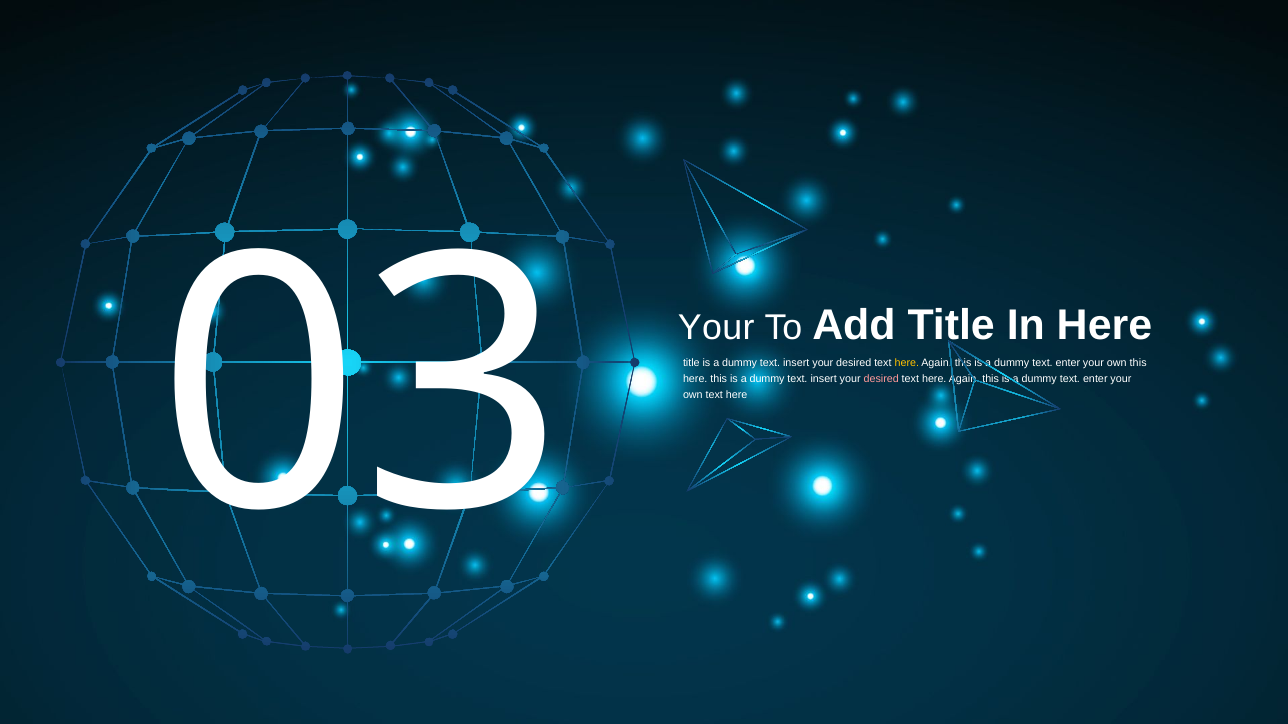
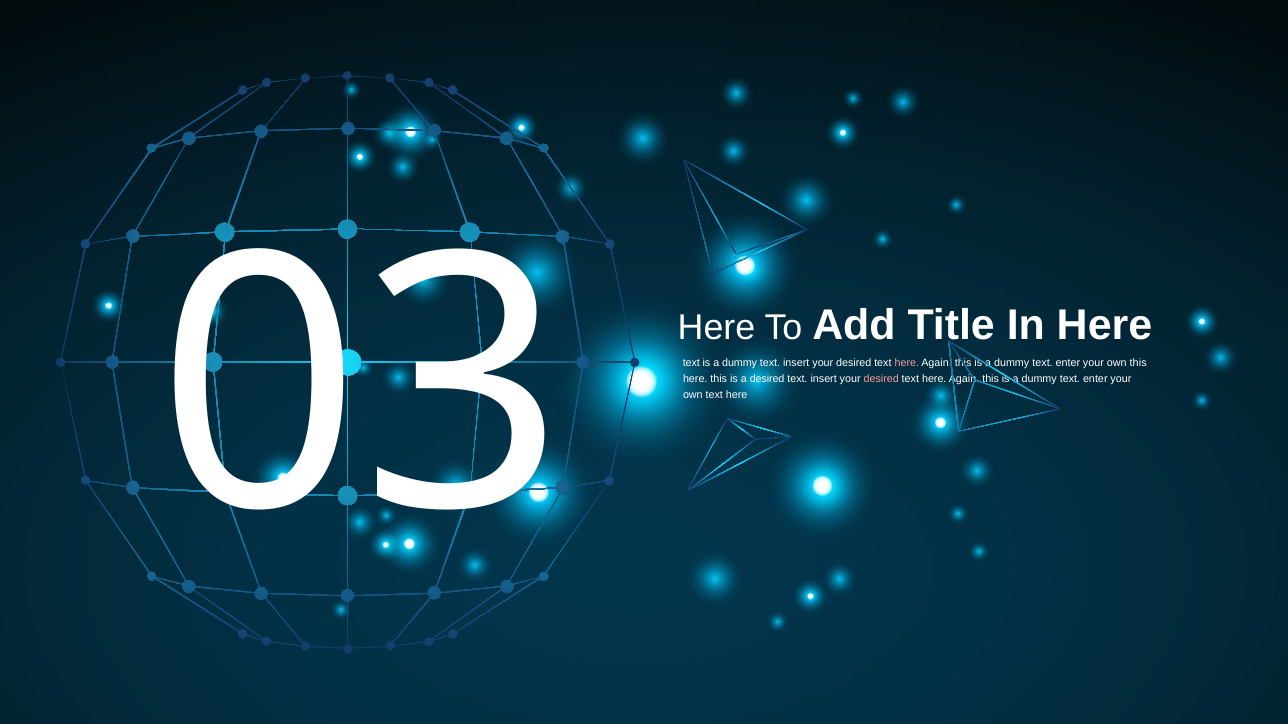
03 title: title -> text (691, 363)
here colour: yellow -> pink (907, 363)
Your: Your -> Here (716, 328)
dummy: dummy -> desired (767, 379)
